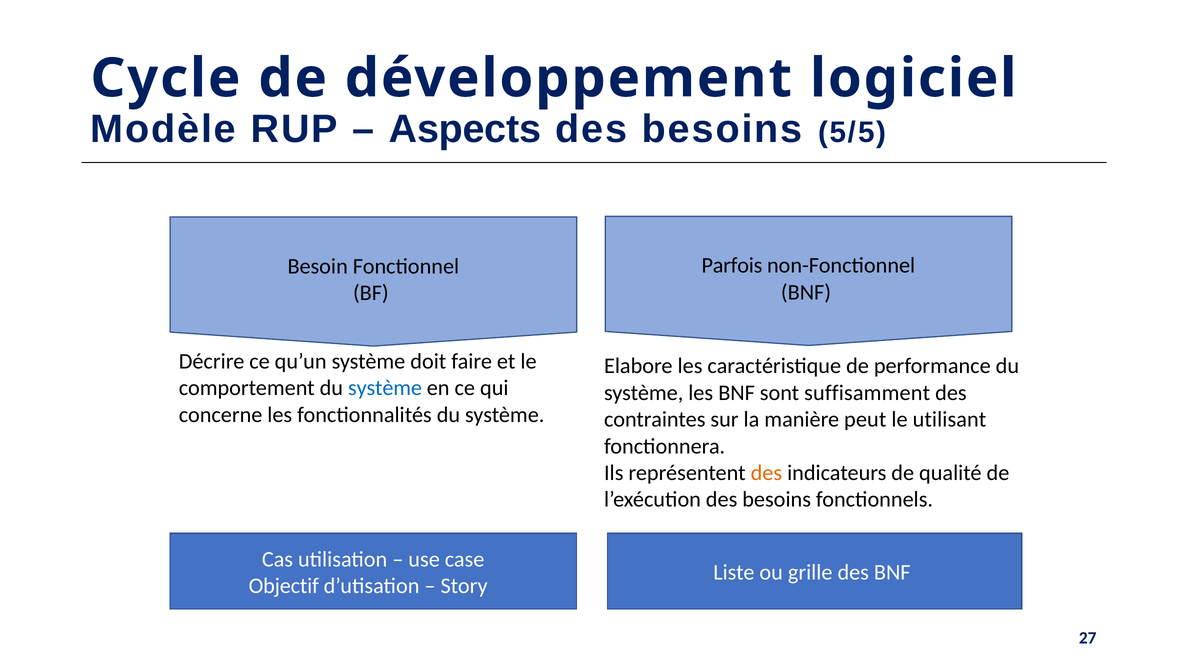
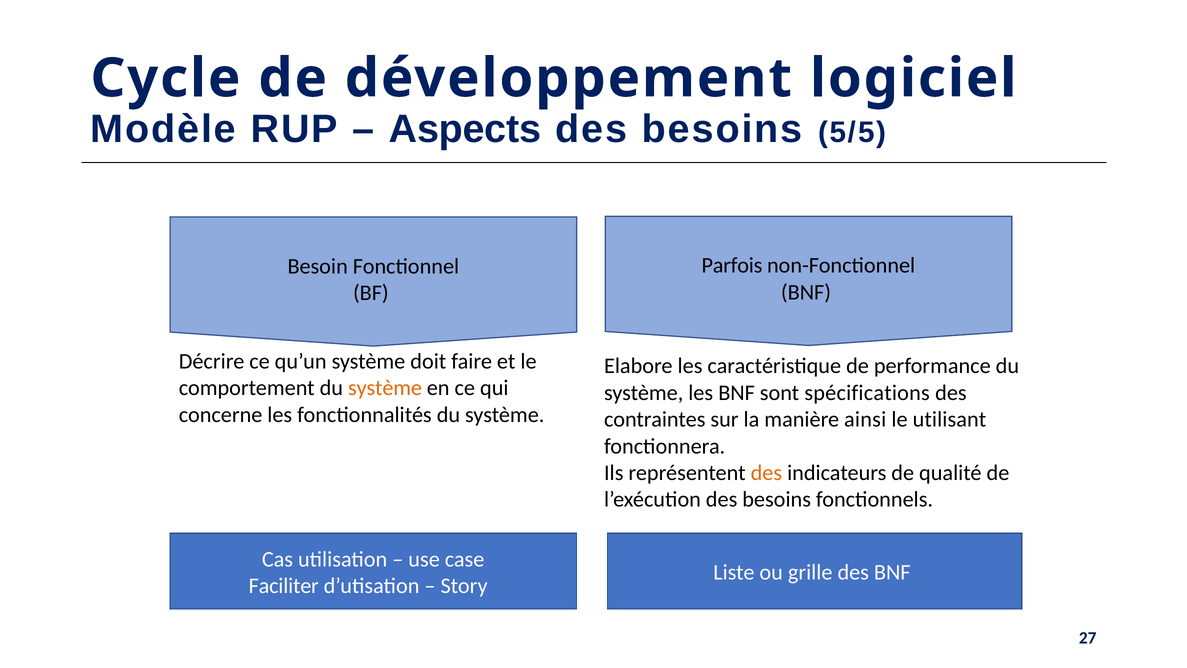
système colour: blue -> orange (385, 388)
suffisamment: suffisamment -> spécifications (867, 393)
peut: peut -> ainsi (865, 419)
Objectif: Objectif -> Faciliter (284, 586)
